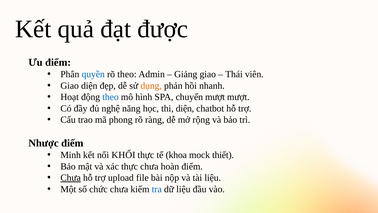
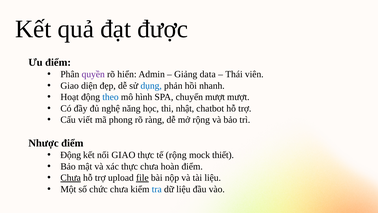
quyền colour: blue -> purple (93, 74)
rõ theo: theo -> hiển (127, 74)
Giảng giao: giao -> data (208, 74)
dụng colour: orange -> blue (151, 86)
thi diện: diện -> nhật (185, 108)
trao: trao -> viết (85, 120)
Minh: Minh -> Động (71, 155)
nối KHỐI: KHỐI -> GIAO (123, 155)
tế khoa: khoa -> rộng (176, 155)
file underline: none -> present (142, 178)
